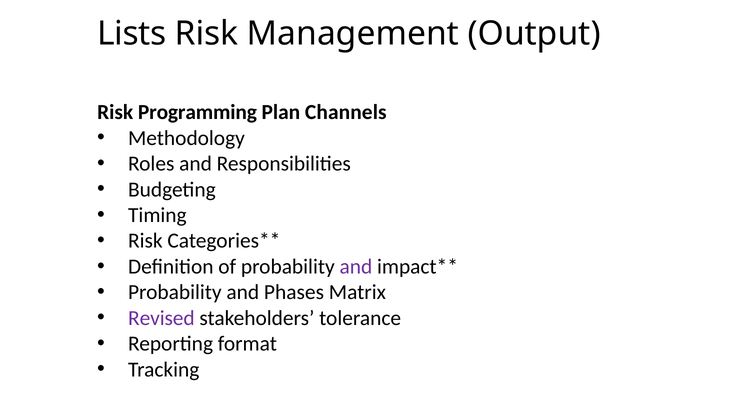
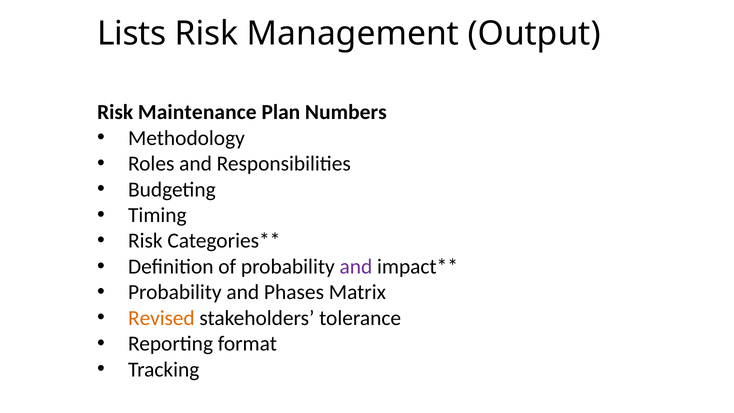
Programming: Programming -> Maintenance (197, 112)
Channels: Channels -> Numbers (346, 112)
Revised colour: purple -> orange (161, 318)
